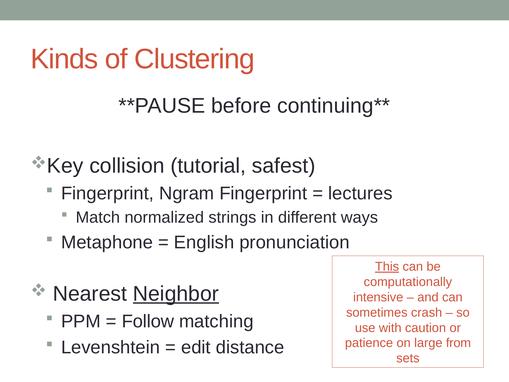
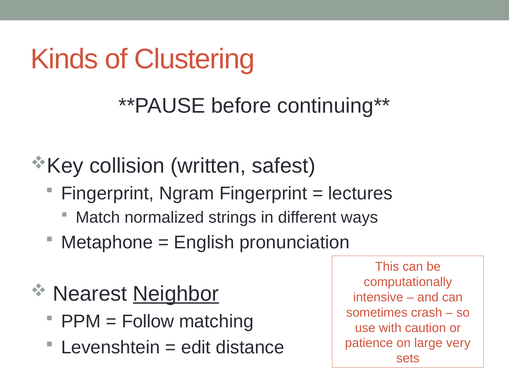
tutorial: tutorial -> written (208, 166)
This underline: present -> none (387, 267)
from: from -> very (458, 343)
